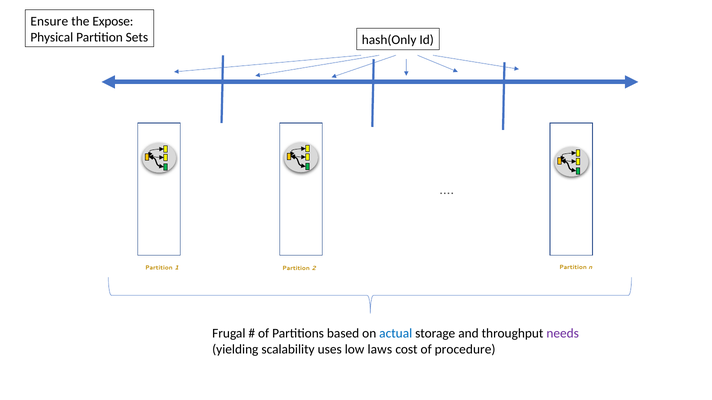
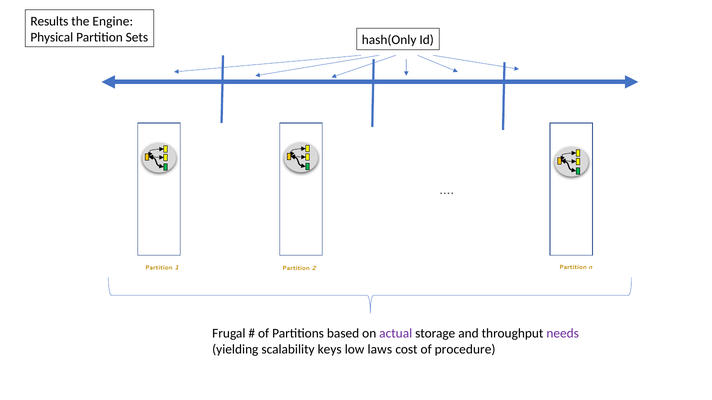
Ensure: Ensure -> Results (49, 21)
Expose: Expose -> Engine (113, 21)
actual colour: blue -> purple (396, 334)
uses: uses -> keys (330, 350)
